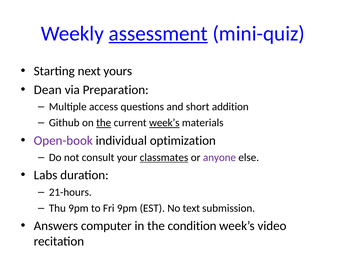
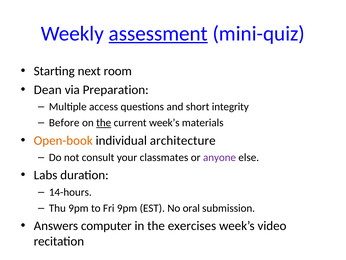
yours: yours -> room (118, 71)
addition: addition -> integrity (230, 107)
Github: Github -> Before (64, 123)
week’s underline: present -> none (164, 123)
Open-book colour: purple -> orange (63, 140)
optimization: optimization -> architecture (183, 140)
classmates underline: present -> none (164, 157)
21-hours: 21-hours -> 14-hours (70, 192)
text: text -> oral (191, 208)
condition: condition -> exercises (192, 225)
